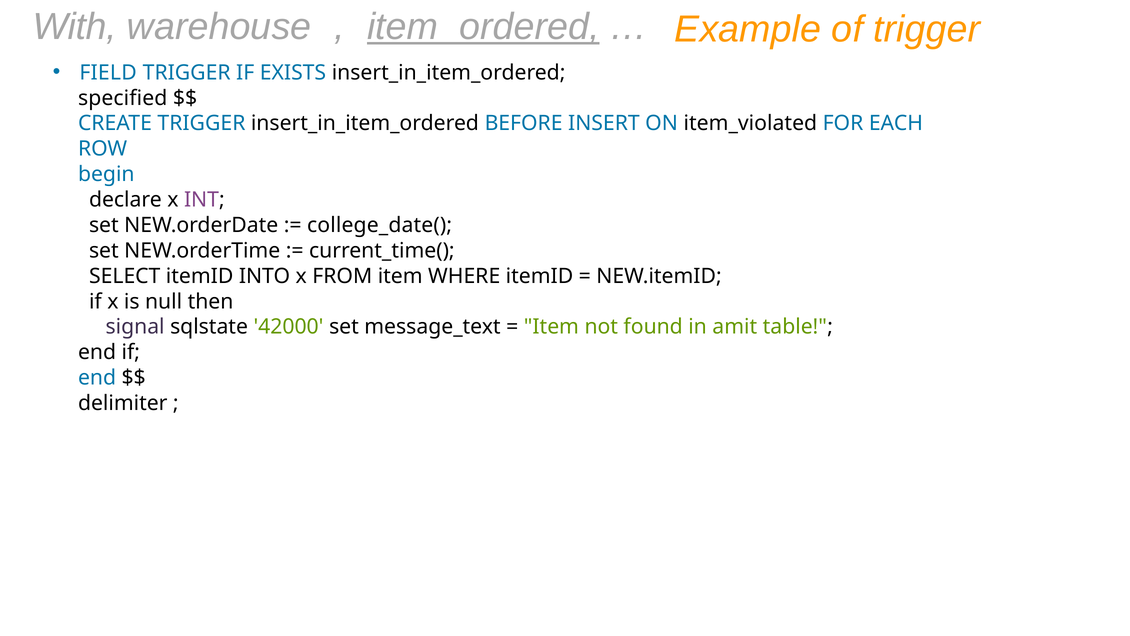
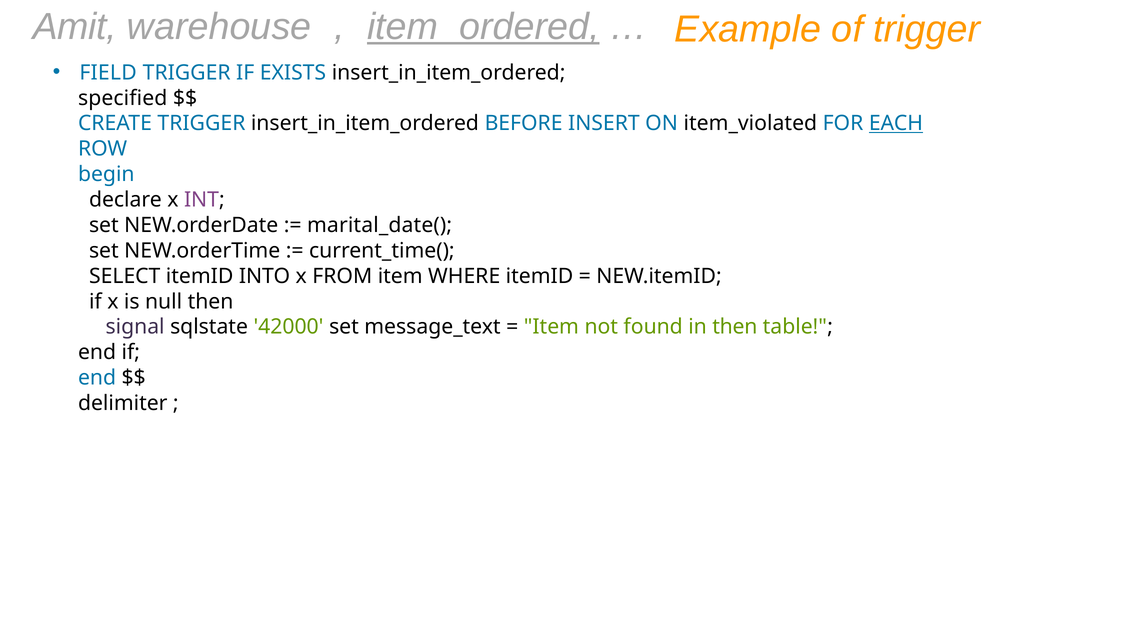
With: With -> Amit (75, 27)
EACH underline: none -> present (896, 123)
college_date(: college_date( -> marital_date( (380, 225)
in amit: amit -> then (735, 327)
